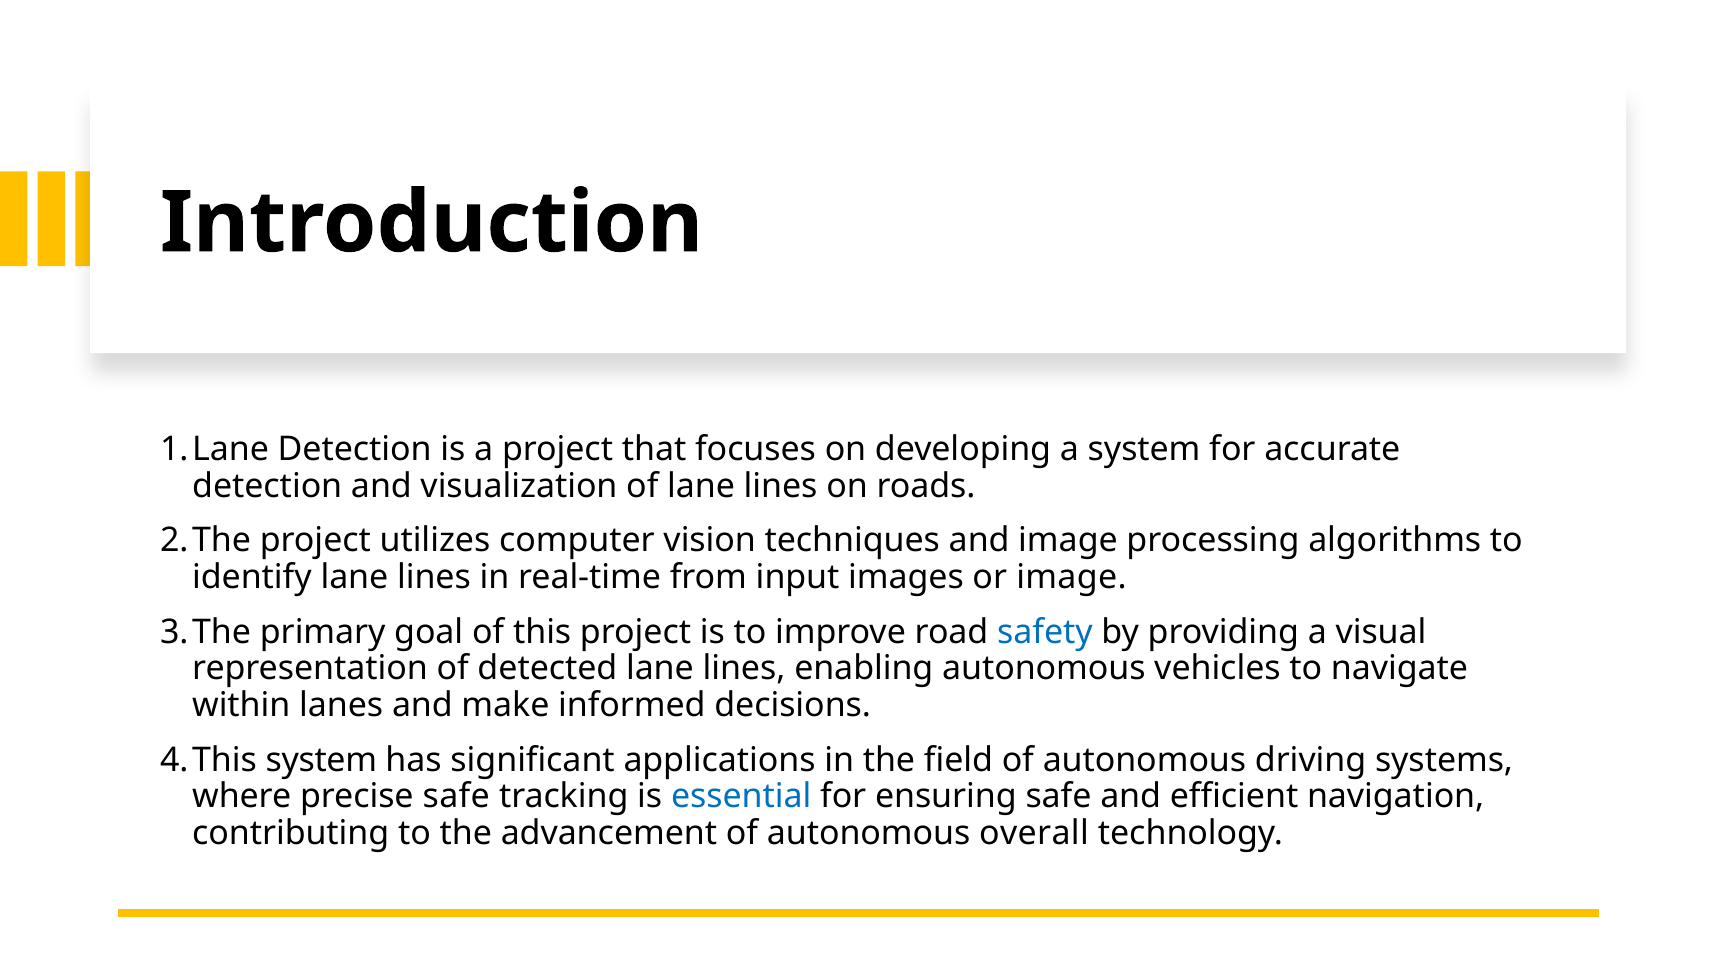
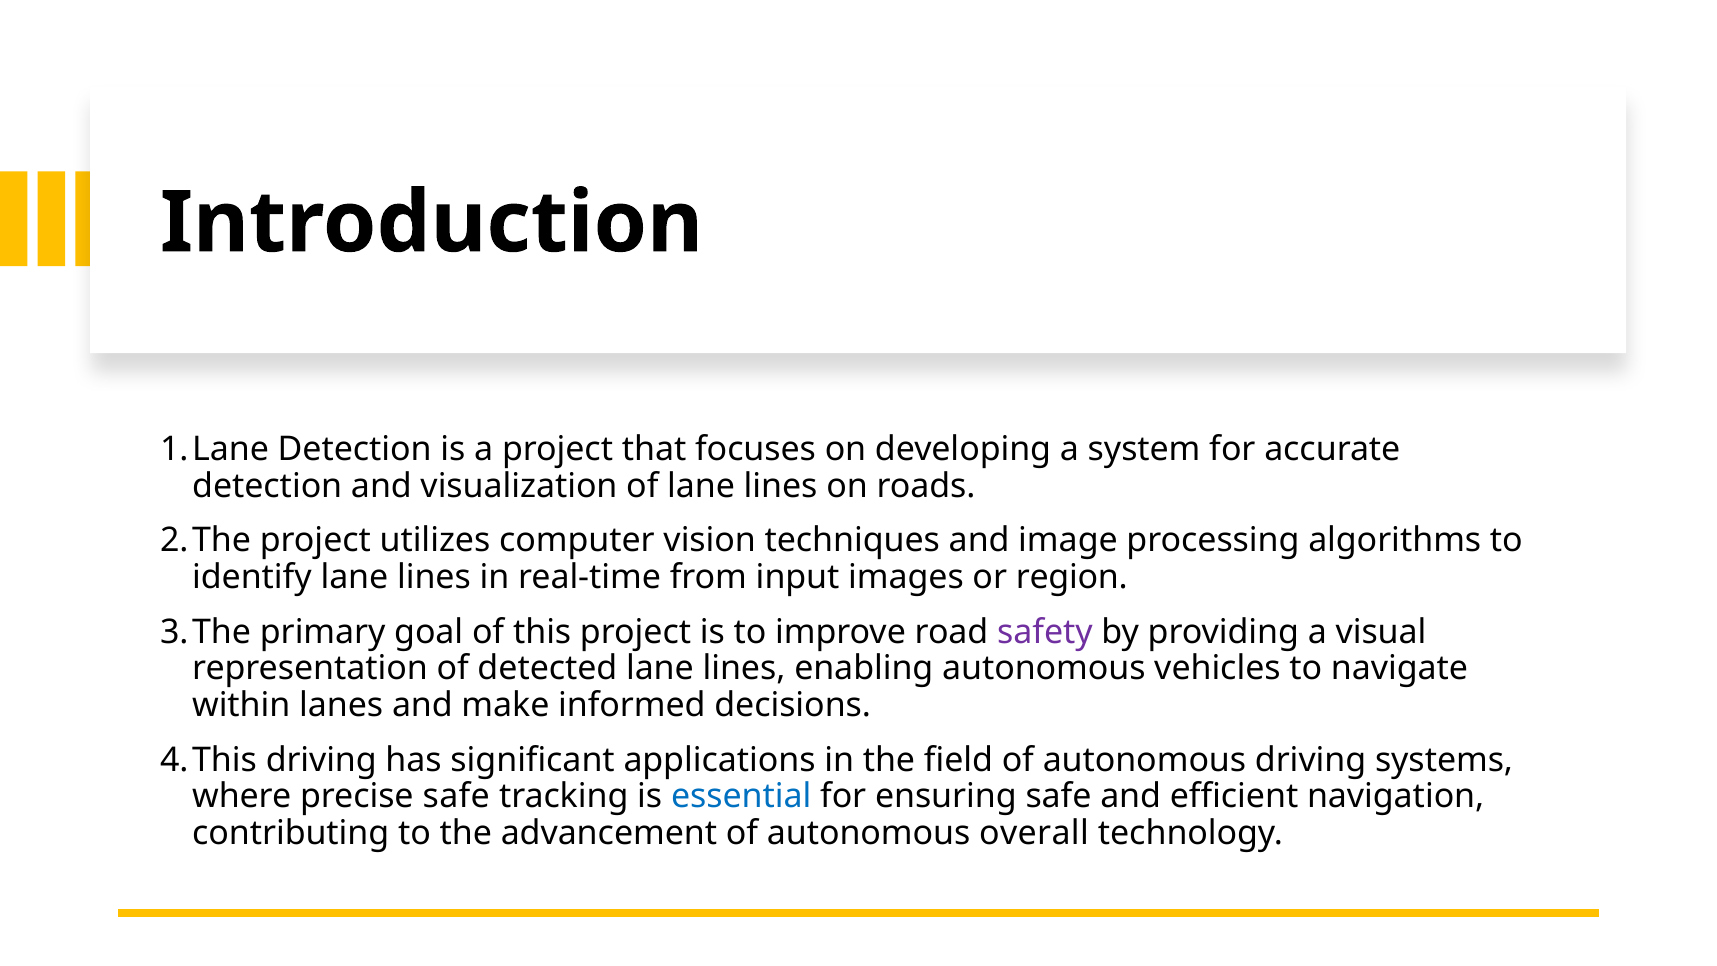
or image: image -> region (1072, 577)
safety colour: blue -> purple (1045, 632)
system: system -> driving (321, 760)
